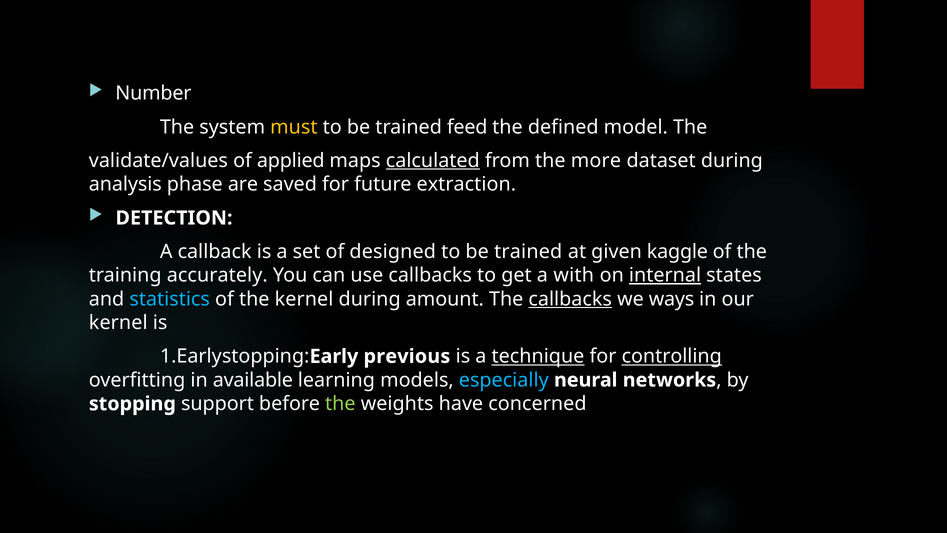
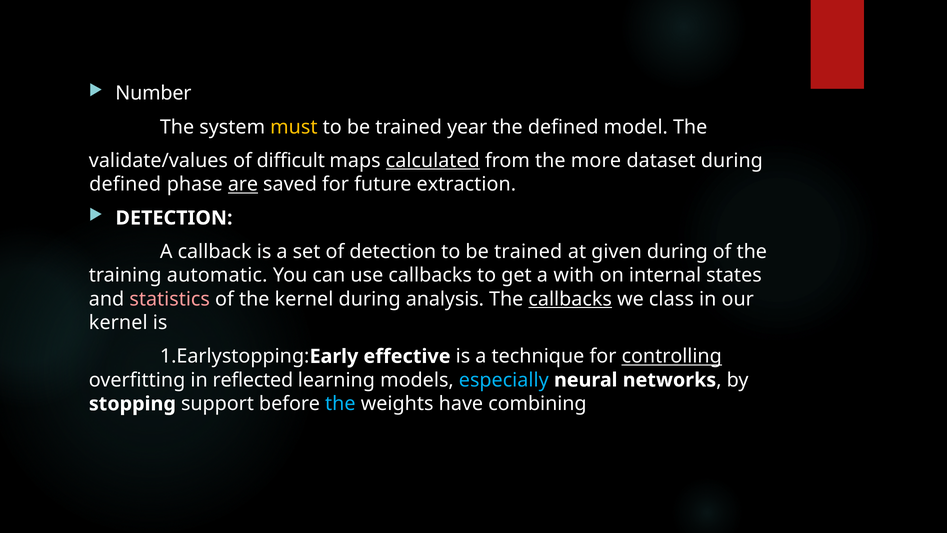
feed: feed -> year (467, 127)
applied: applied -> difficult (291, 161)
analysis: analysis -> defined (125, 184)
are underline: none -> present (243, 184)
of designed: designed -> detection (393, 251)
given kaggle: kaggle -> during (677, 251)
accurately: accurately -> automatic (217, 275)
internal underline: present -> none (665, 275)
statistics colour: light blue -> pink (170, 299)
amount: amount -> analysis (445, 299)
ways: ways -> class (671, 299)
previous: previous -> effective (407, 356)
technique underline: present -> none (538, 356)
available: available -> reflected (253, 380)
the colour: light green -> light blue (340, 404)
concerned: concerned -> combining (537, 404)
